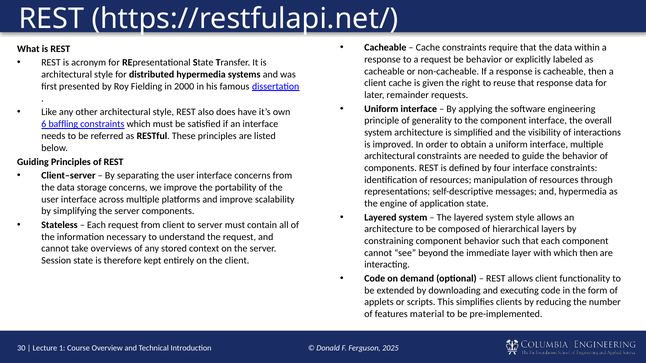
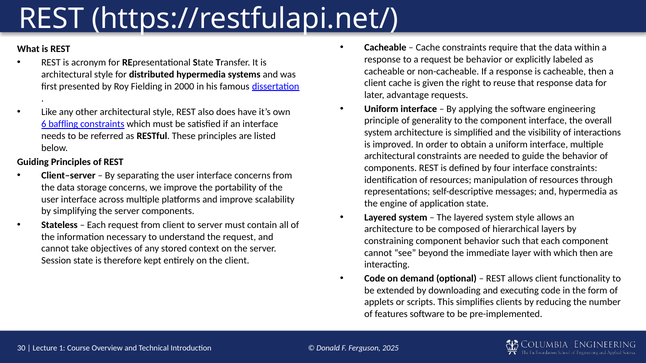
remainder: remainder -> advantage (408, 95)
overviews: overviews -> objectives (111, 249)
features material: material -> software (427, 314)
